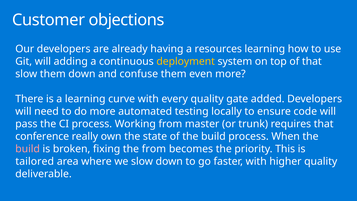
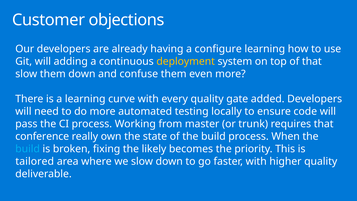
resources: resources -> configure (218, 49)
build colour: pink -> light blue (28, 149)
the from: from -> likely (154, 149)
